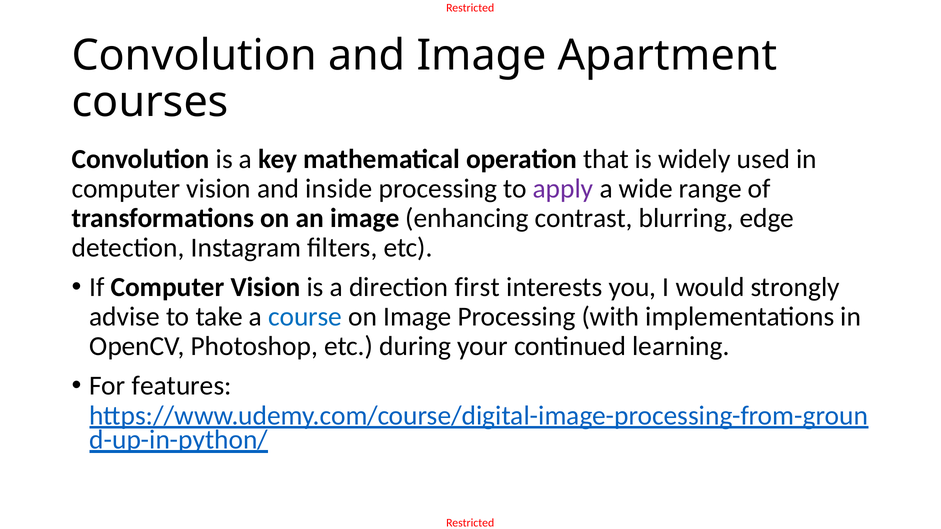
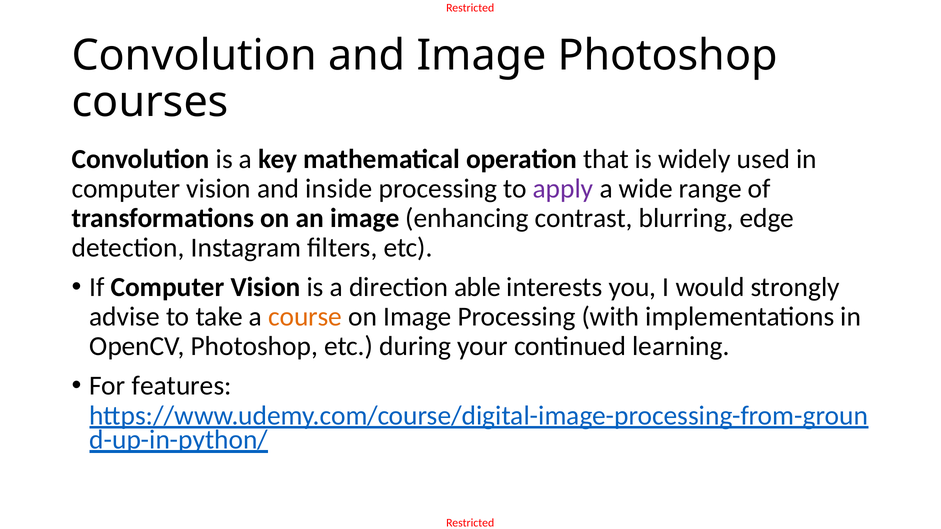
Image Apartment: Apartment -> Photoshop (668, 56)
first: first -> able (477, 287)
course colour: blue -> orange (305, 317)
